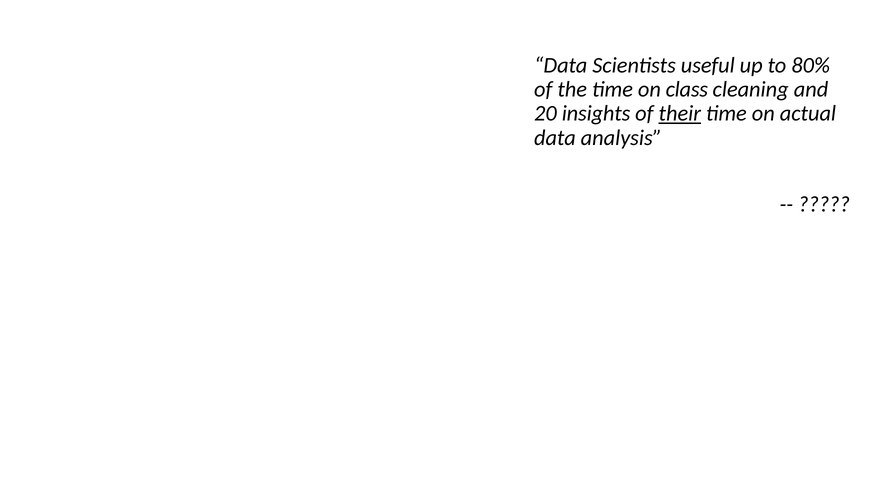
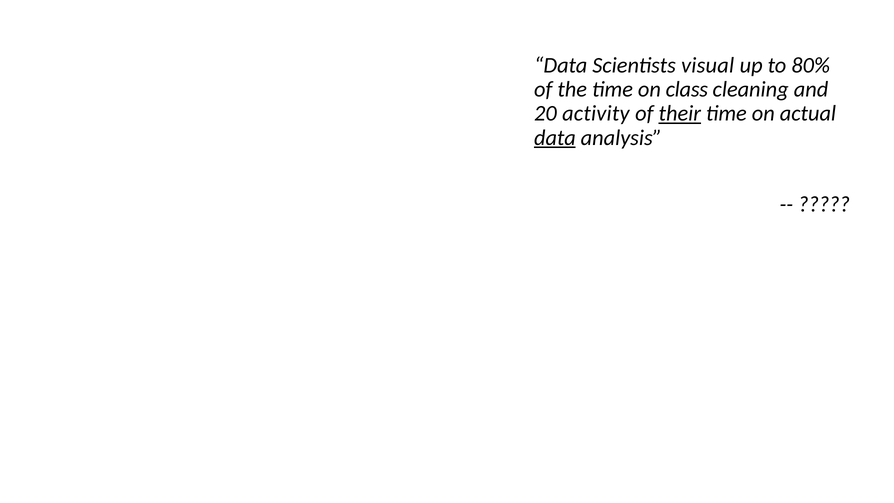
useful: useful -> visual (708, 65)
insights: insights -> activity (596, 113)
data underline: none -> present (555, 138)
